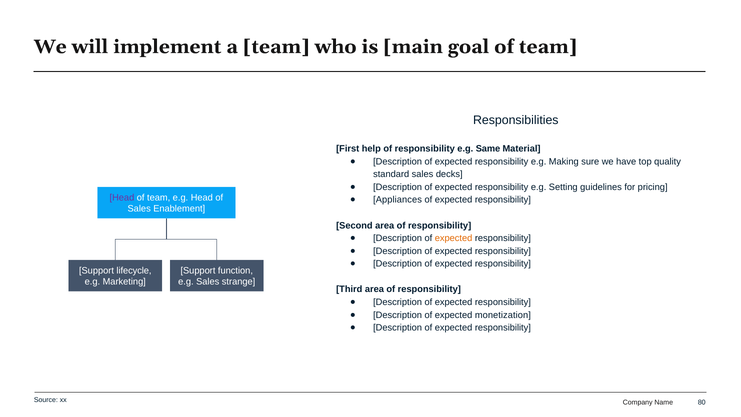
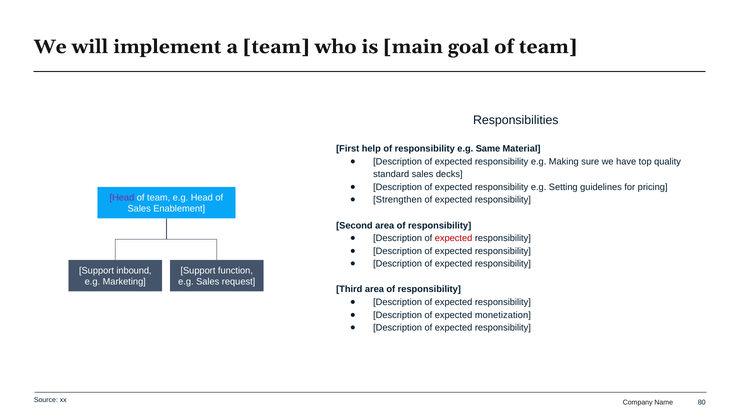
Appliances: Appliances -> Strengthen (398, 200)
expected colour: orange -> red (454, 238)
lifecycle: lifecycle -> inbound (134, 271)
strange: strange -> request (239, 282)
